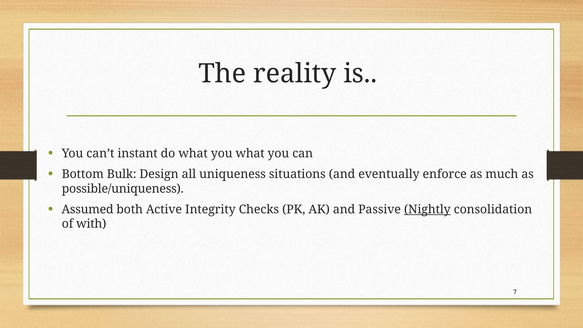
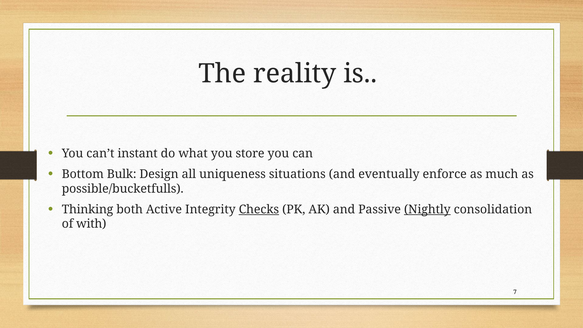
you what: what -> store (250, 153)
possible/uniqueness: possible/uniqueness -> possible/bucketfulls (123, 189)
Assumed: Assumed -> Thinking (88, 209)
Checks underline: none -> present (259, 209)
